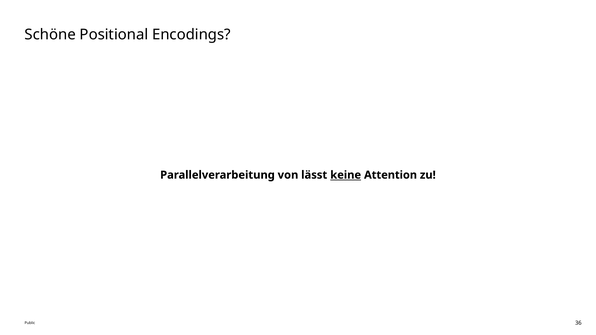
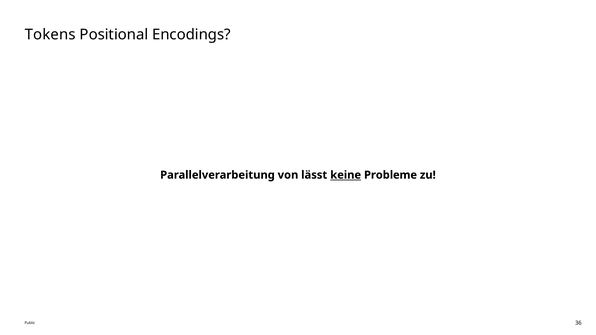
Schöne: Schöne -> Tokens (50, 35)
Attention: Attention -> Probleme (391, 175)
